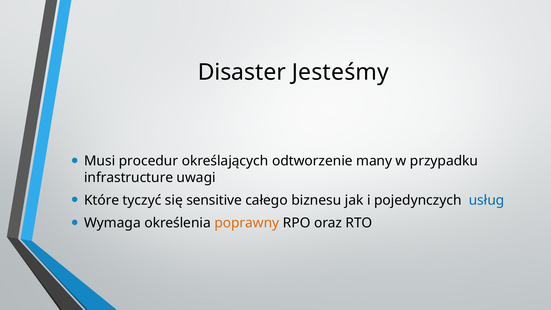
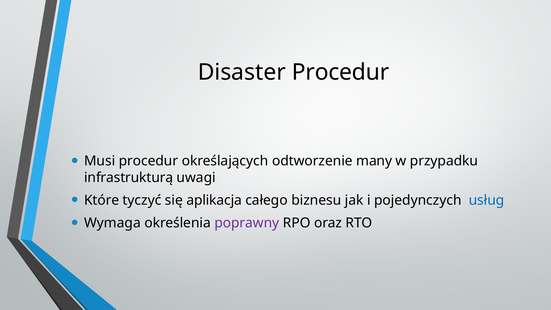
Disaster Jesteśmy: Jesteśmy -> Procedur (341, 72)
infrastructure: infrastructure -> infrastrukturą (129, 178)
sensitive: sensitive -> aplikacja (214, 200)
poprawny colour: orange -> purple (247, 223)
